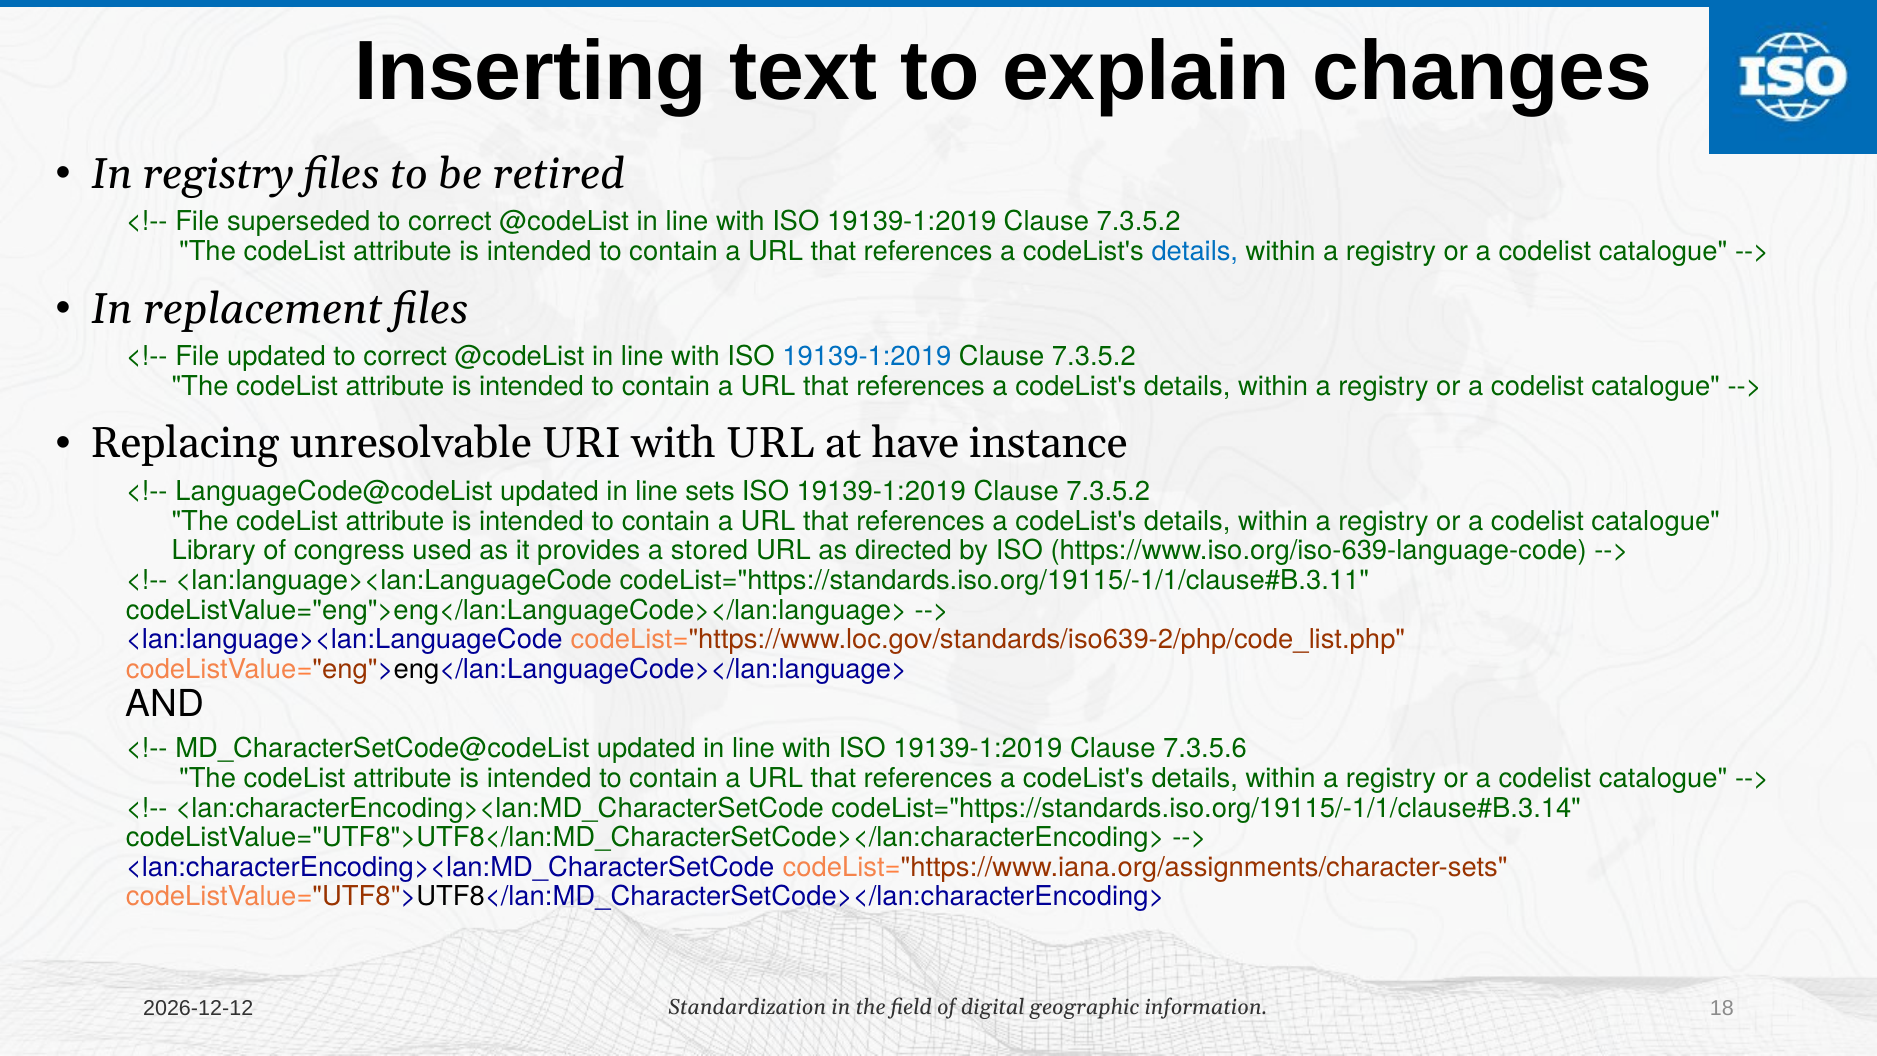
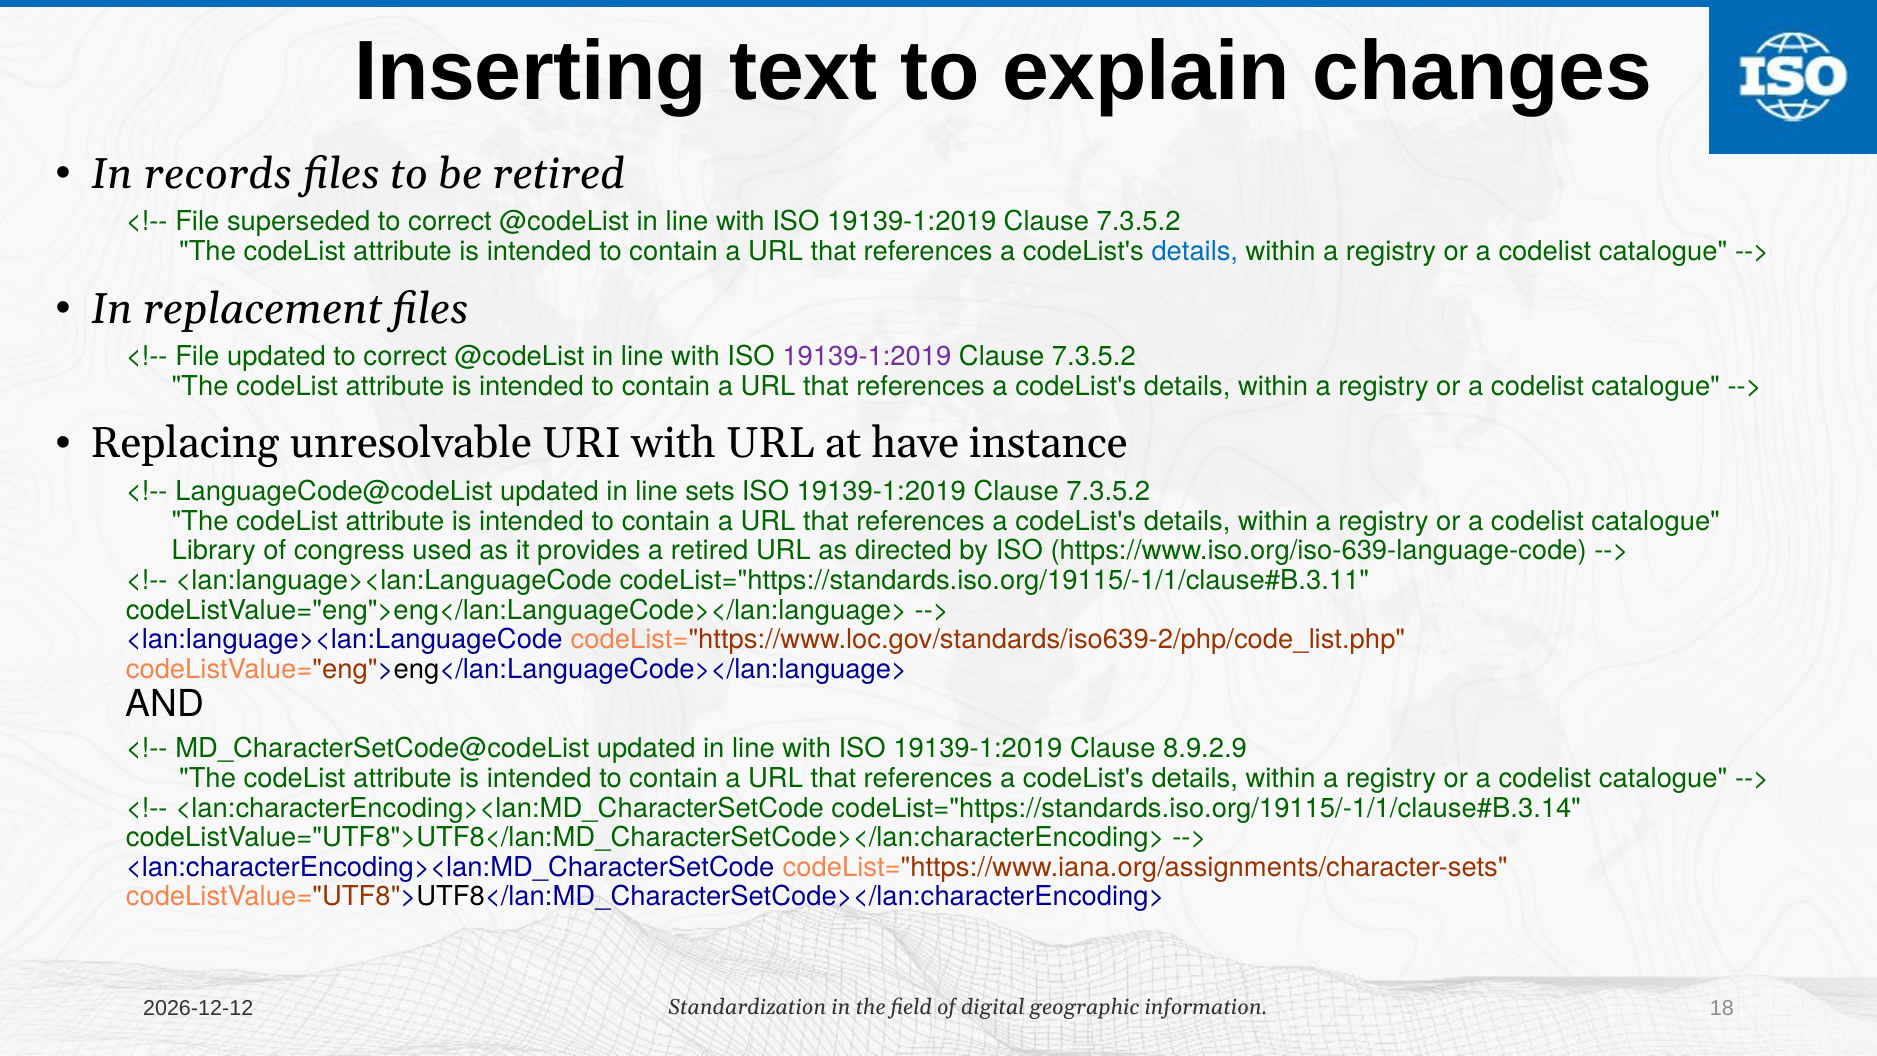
In registry: registry -> records (218, 174)
19139-1:2019 colour: blue -> purple (867, 357)
a stored: stored -> retired (710, 551)
7.3.5.6: 7.3.5.6 -> 8.9.2.9 (1205, 749)
